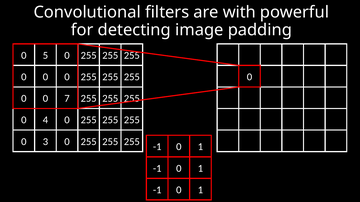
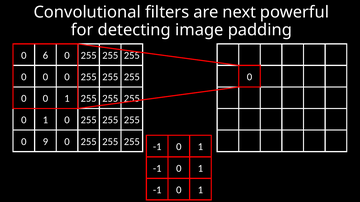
with: with -> next (239, 12)
5: 5 -> 6 (45, 56)
7: 7 -> 1 (67, 99)
4: 4 -> 1 (45, 120)
3: 3 -> 9 (45, 142)
